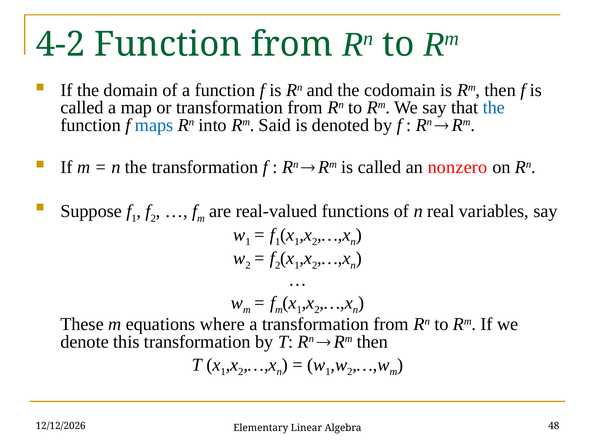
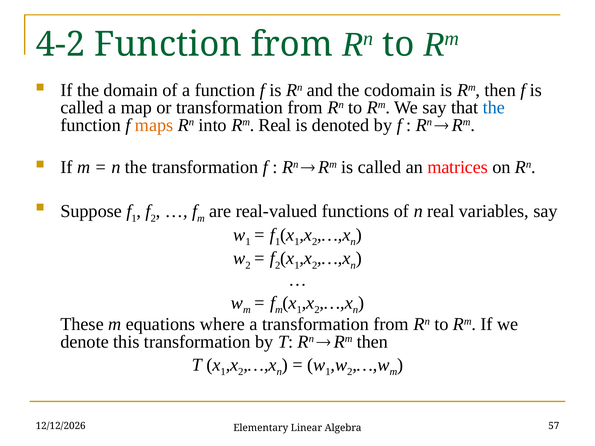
maps colour: blue -> orange (154, 125)
Rm Said: Said -> Real (275, 125)
nonzero: nonzero -> matrices (458, 167)
48: 48 -> 57 (554, 426)
